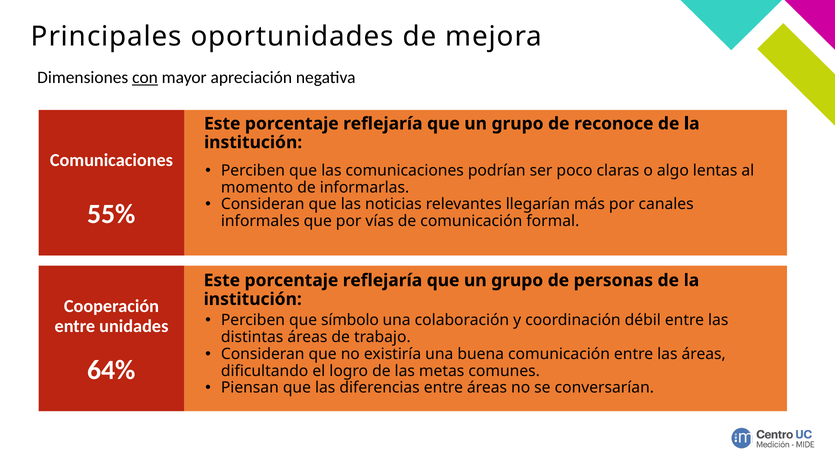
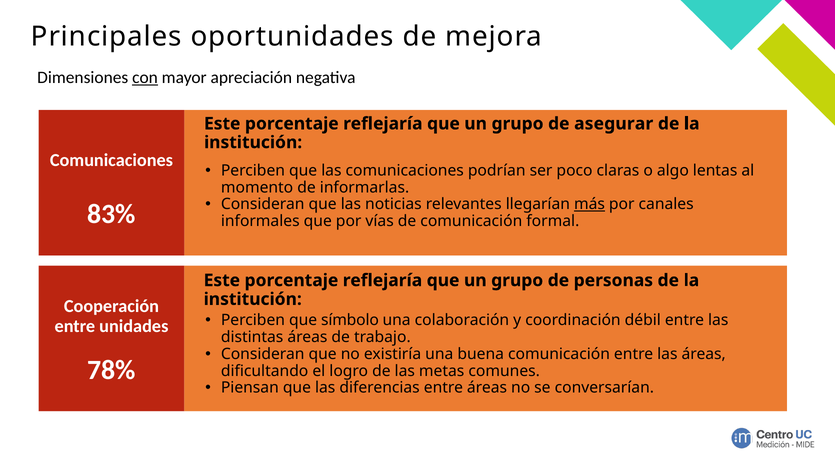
reconoce: reconoce -> asegurar (614, 124)
más underline: none -> present (589, 205)
55%: 55% -> 83% (111, 215)
64%: 64% -> 78% (111, 371)
